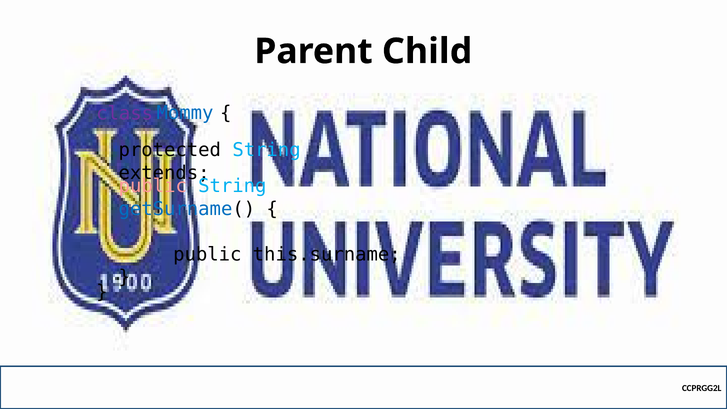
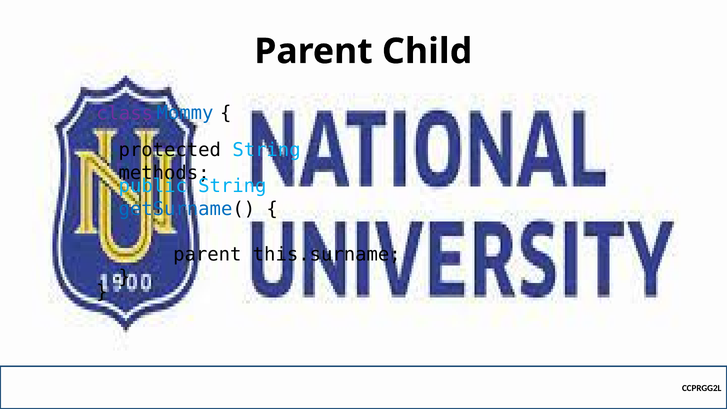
extends: extends -> methods (164, 173)
public colour: pink -> light blue (153, 186)
public: public -> parent (207, 254)
